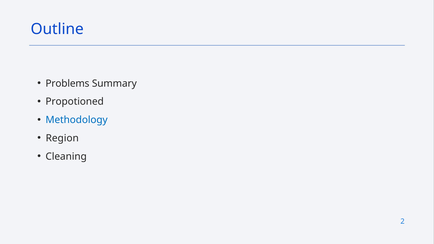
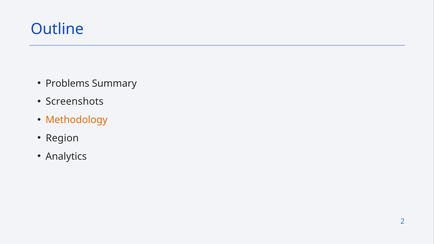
Propotioned: Propotioned -> Screenshots (75, 102)
Methodology colour: blue -> orange (77, 120)
Cleaning: Cleaning -> Analytics (66, 156)
